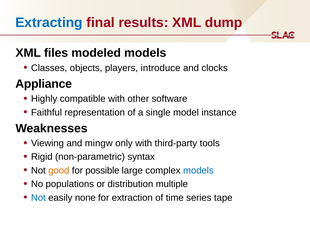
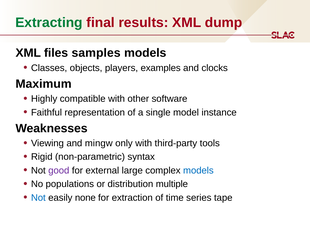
Extracting colour: blue -> green (49, 23)
modeled: modeled -> samples (96, 53)
introduce: introduce -> examples (161, 68)
Appliance: Appliance -> Maximum (44, 84)
good colour: orange -> purple (59, 171)
possible: possible -> external (102, 171)
